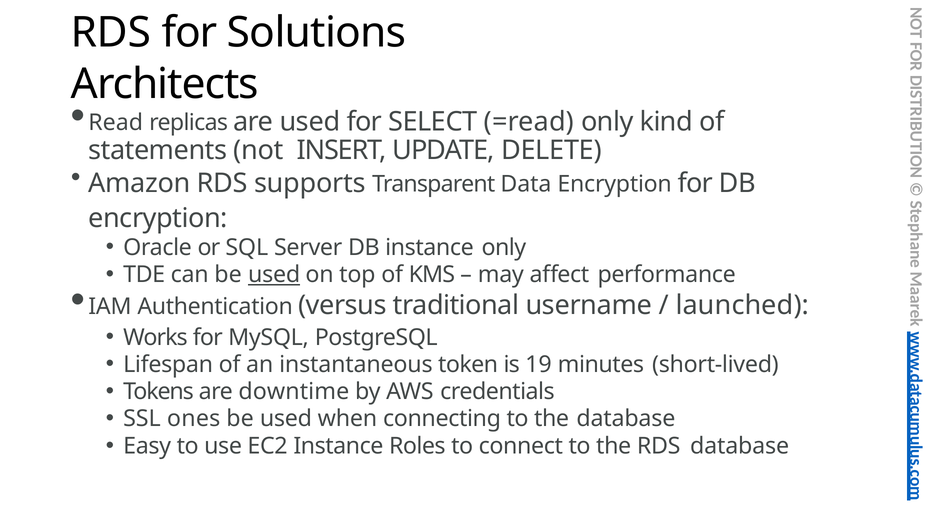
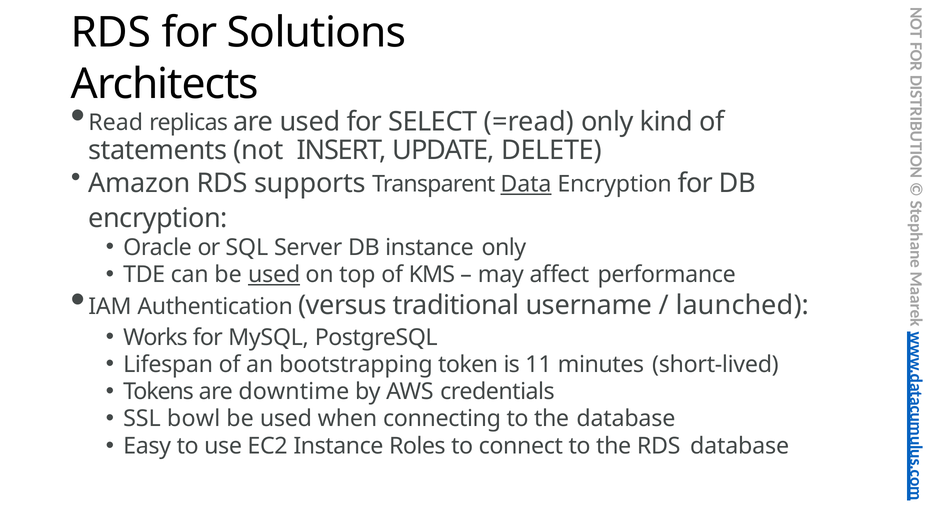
Data underline: none -> present (526, 184)
instantaneous: instantaneous -> bootstrapping (356, 365)
19: 19 -> 11 (538, 365)
ones: ones -> bowl (194, 419)
